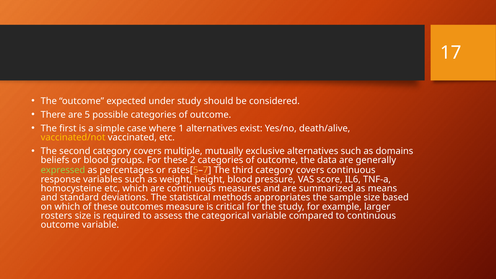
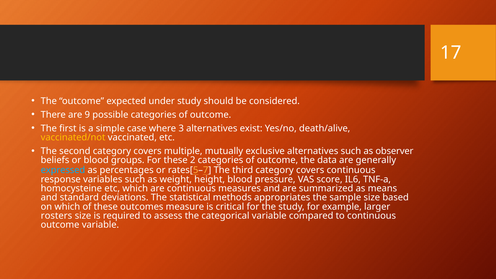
5: 5 -> 9 (87, 115)
1: 1 -> 3 (181, 128)
domains: domains -> observer (394, 151)
expressed colour: light green -> light blue (63, 170)
